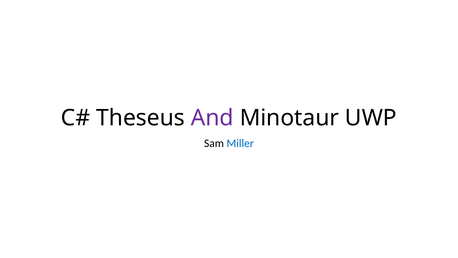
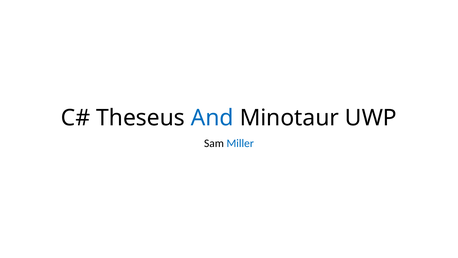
And colour: purple -> blue (212, 118)
